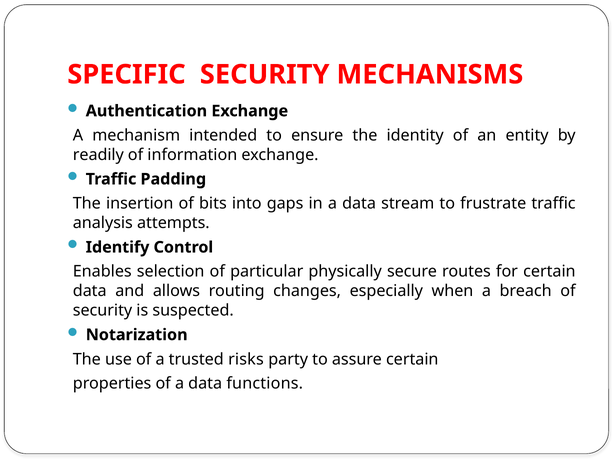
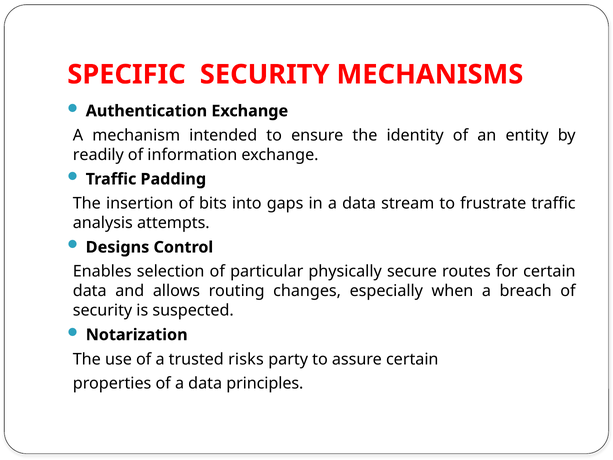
Identify: Identify -> Designs (118, 247)
functions: functions -> principles (265, 383)
